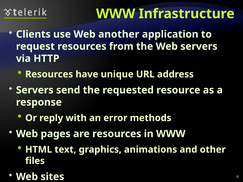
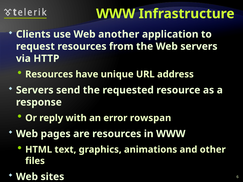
methods: methods -> rowspan (151, 118)
